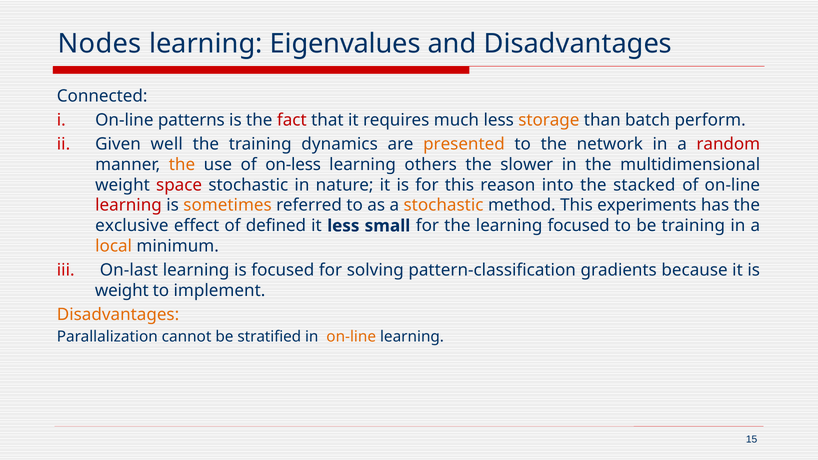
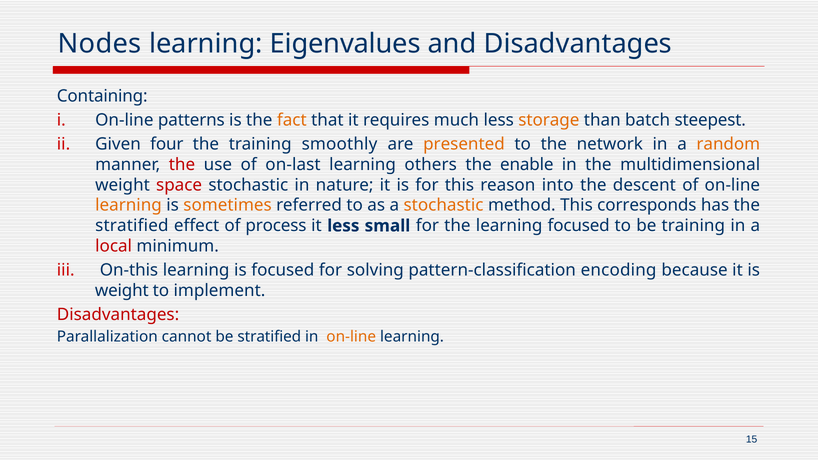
Connected: Connected -> Containing (102, 96)
fact colour: red -> orange (292, 120)
perform: perform -> steepest (710, 120)
well: well -> four (167, 144)
dynamics: dynamics -> smoothly (340, 144)
random colour: red -> orange (728, 144)
the colour: orange -> red (182, 164)
on-less: on-less -> on-last (293, 164)
slower: slower -> enable (527, 164)
stacked: stacked -> descent (644, 185)
learning colour: red -> orange (128, 205)
experiments: experiments -> corresponds (647, 205)
exclusive: exclusive -> stratified (132, 226)
defined: defined -> process (276, 226)
local colour: orange -> red (114, 246)
On-last: On-last -> On-this (129, 270)
gradients: gradients -> encoding (619, 270)
Disadvantages colour: orange -> red (118, 315)
